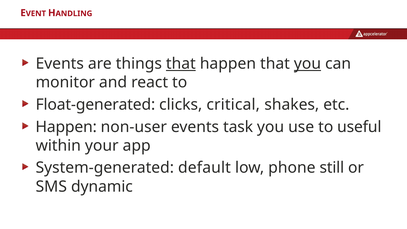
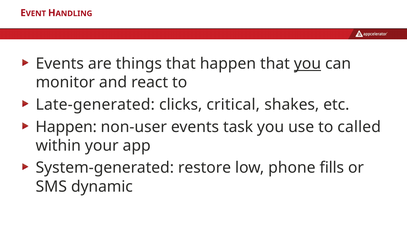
that underline: present -> none (181, 64)
Float-generated: Float-generated -> Late-generated (95, 105)
useful: useful -> called (359, 127)
default: default -> restore (205, 168)
still: still -> fills (332, 168)
